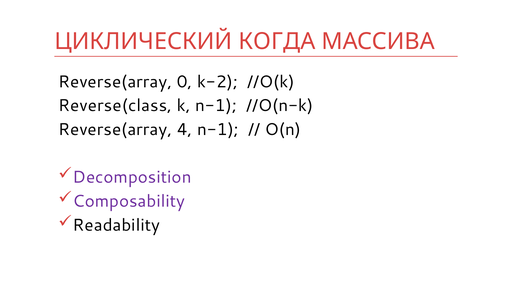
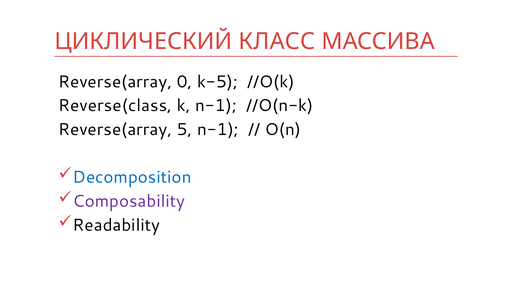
КОГДА: КОГДА -> КЛАСС (277, 41)
k-2: k-2 -> k-5 (217, 82)
4: 4 -> 5 (185, 130)
Decomposition colour: purple -> blue (132, 177)
